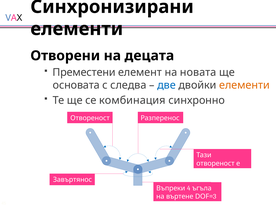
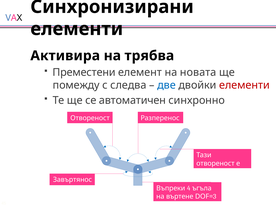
Отворени: Отворени -> Активира (65, 56)
децата: децата -> трябва (149, 56)
основата: основата -> помежду (76, 85)
елементи colour: orange -> red (244, 85)
комбинация: комбинация -> автоматичен (132, 100)
